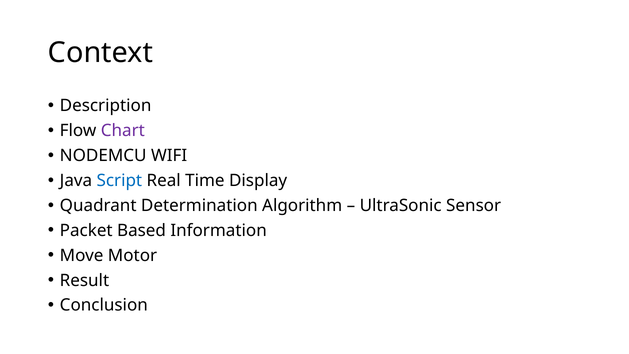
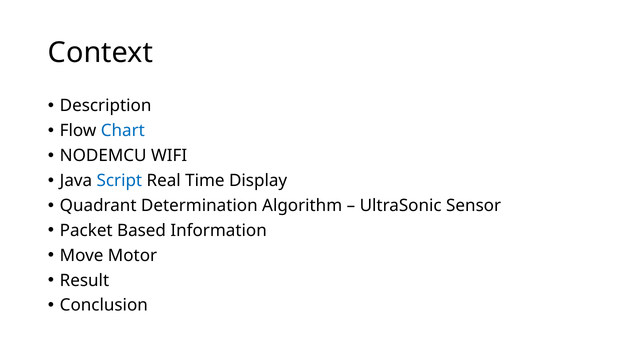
Chart colour: purple -> blue (123, 131)
